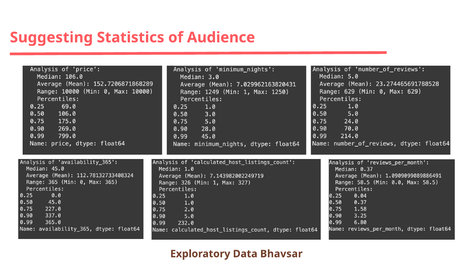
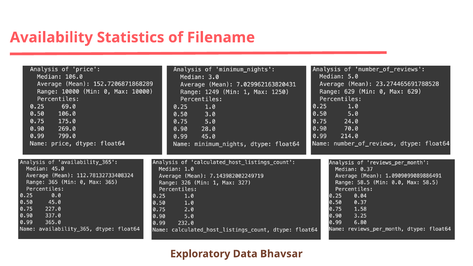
Suggesting: Suggesting -> Availability (51, 37)
Audience: Audience -> Filename (221, 37)
